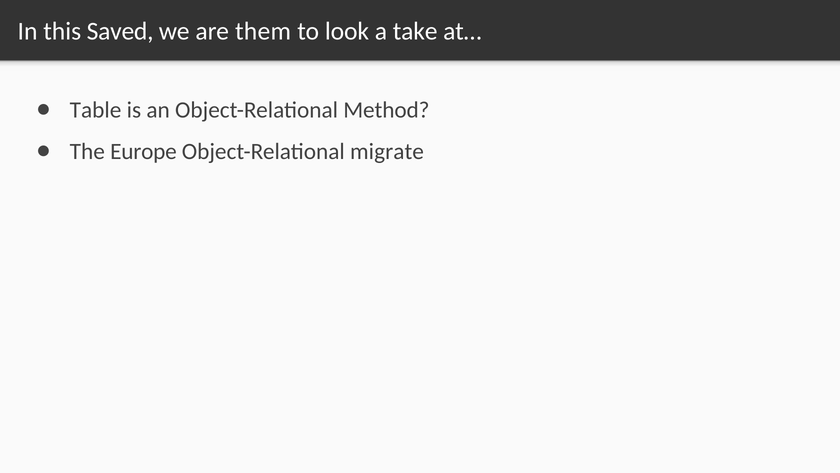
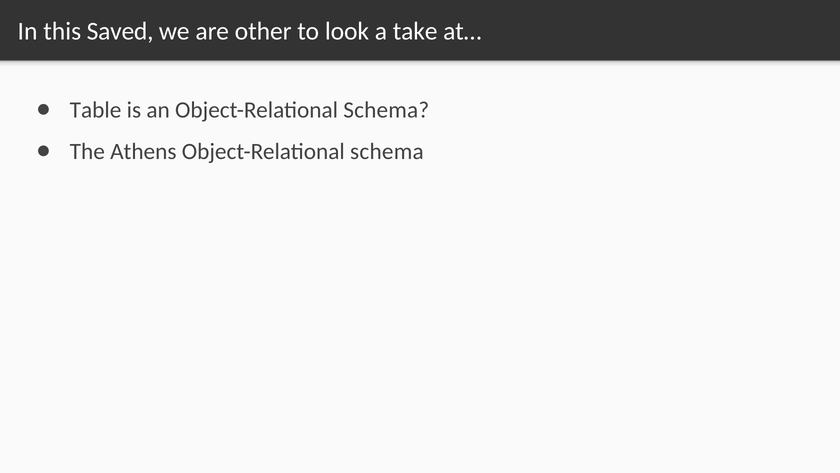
them: them -> other (263, 31)
an Object-Relational Method: Method -> Schema (386, 110)
Europe: Europe -> Athens (143, 151)
migrate: migrate -> schema (387, 151)
